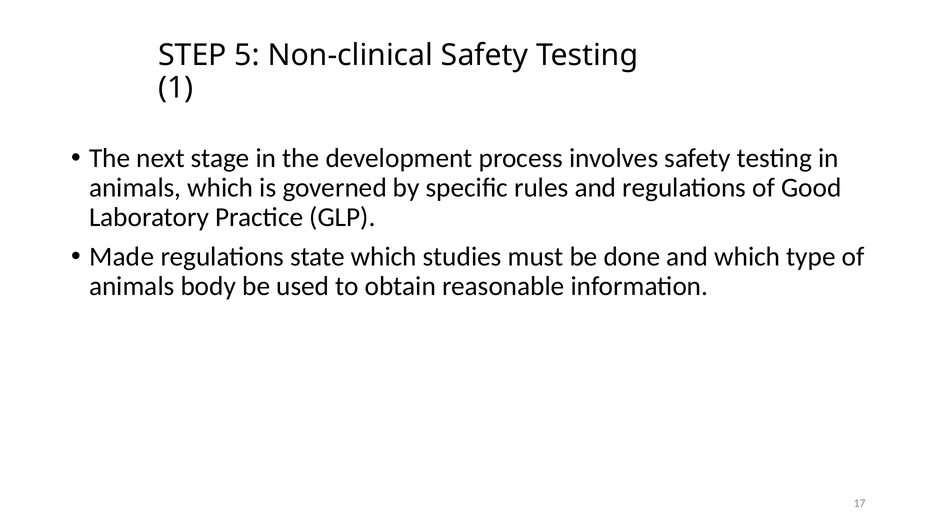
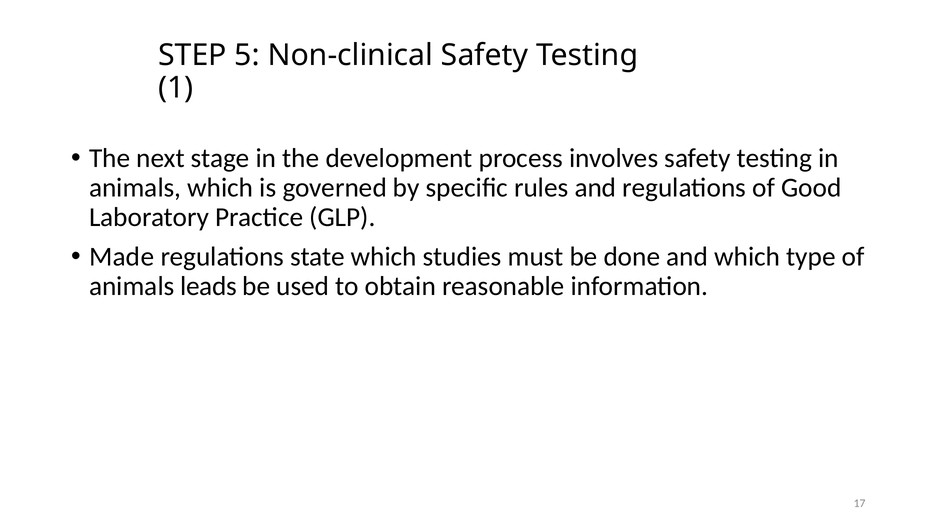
body: body -> leads (208, 286)
